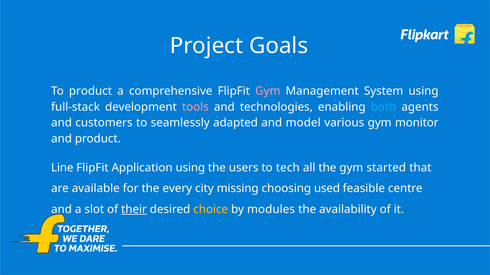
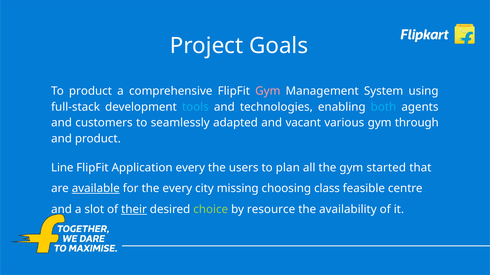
tools colour: pink -> light blue (195, 107)
model: model -> vacant (303, 123)
monitor: monitor -> through (417, 123)
Application using: using -> every (190, 168)
tech: tech -> plan (288, 168)
available underline: none -> present (96, 189)
used: used -> class (327, 189)
choice colour: yellow -> light green (211, 210)
modules: modules -> resource (271, 210)
